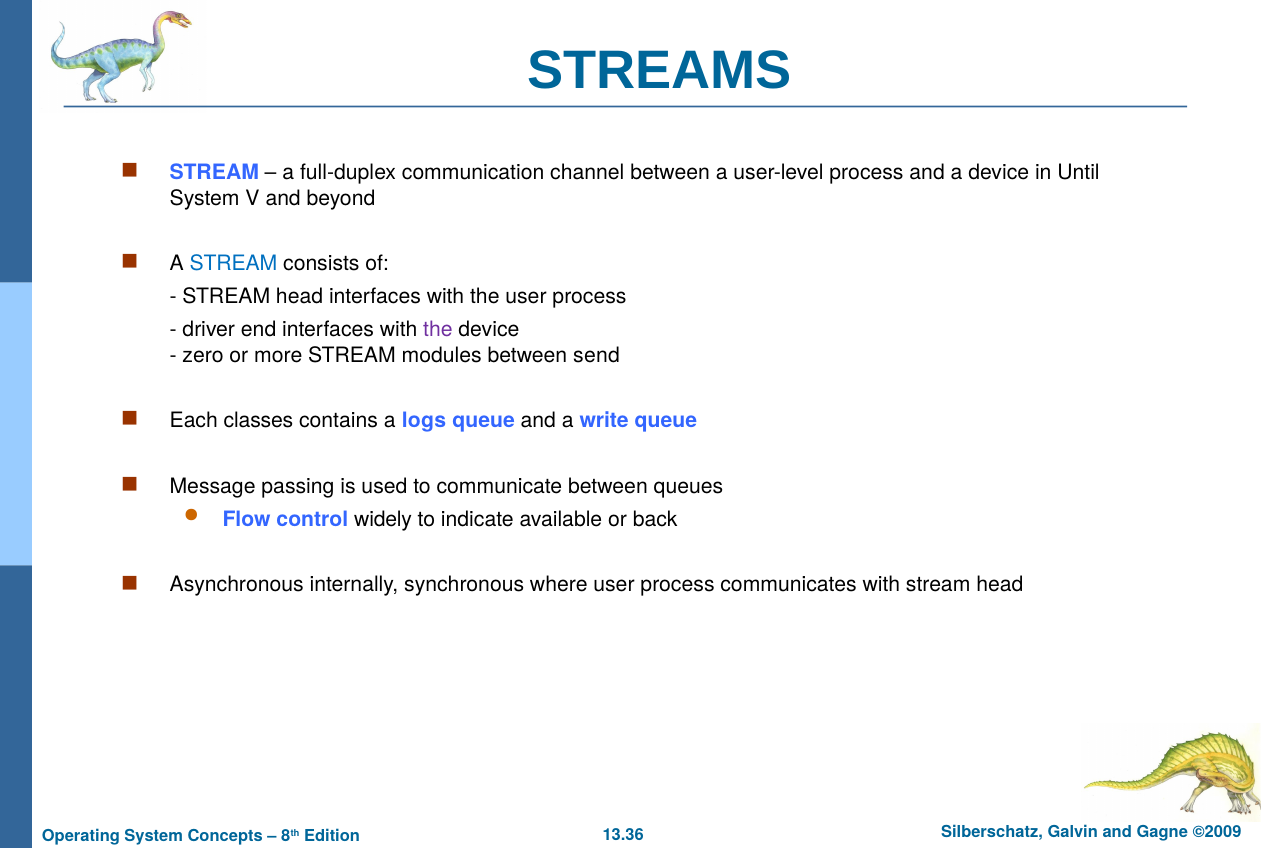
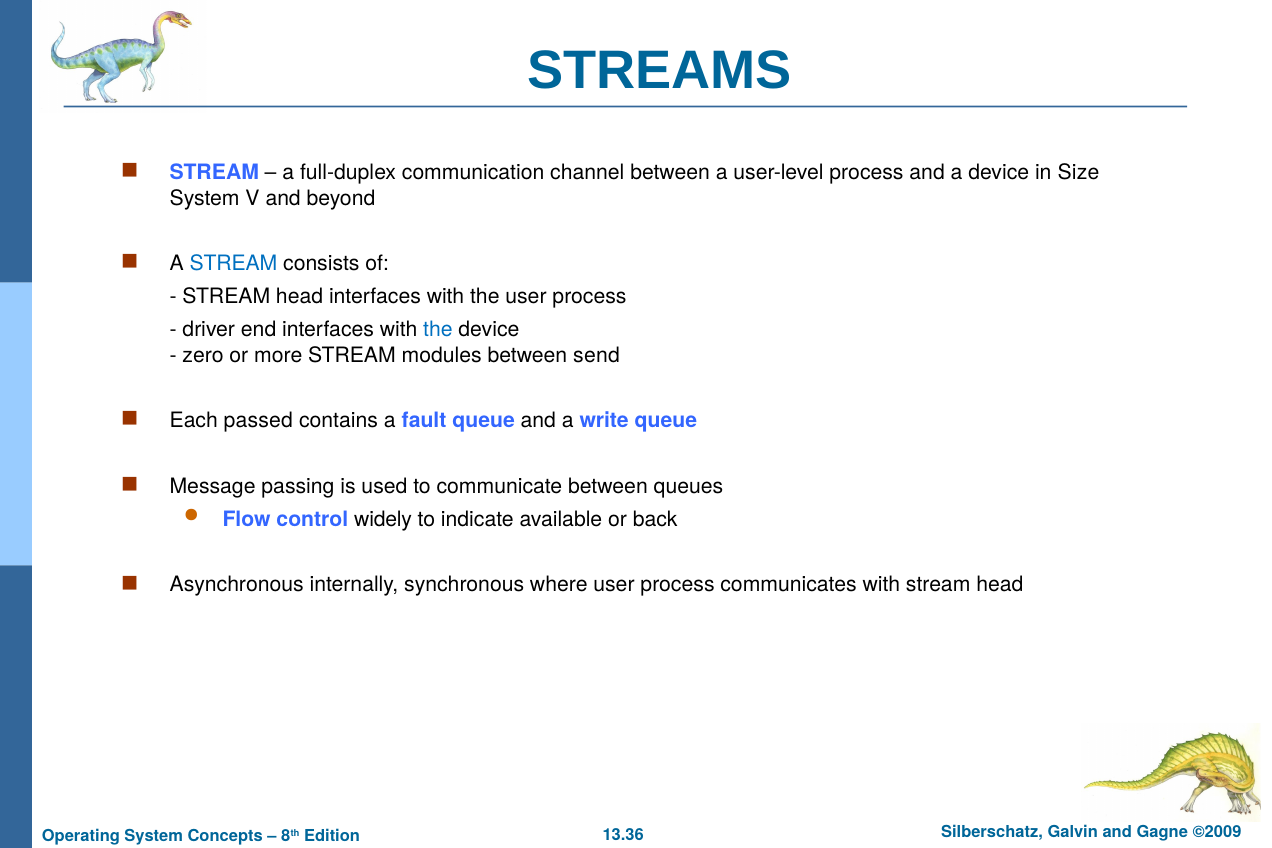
Until: Until -> Size (1078, 173)
the colour: purple -> blue (438, 330)
classes: classes -> passed (258, 421)
logs: logs -> fault (424, 421)
